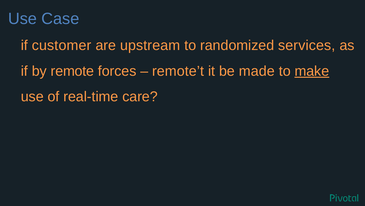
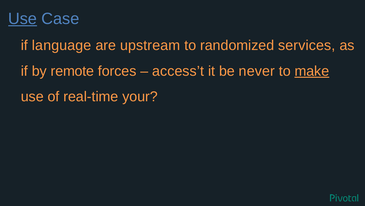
Use underline: none -> present (23, 19)
customer: customer -> language (62, 45)
remote’t: remote’t -> access’t (178, 71)
made: made -> never (257, 71)
care: care -> your (140, 96)
